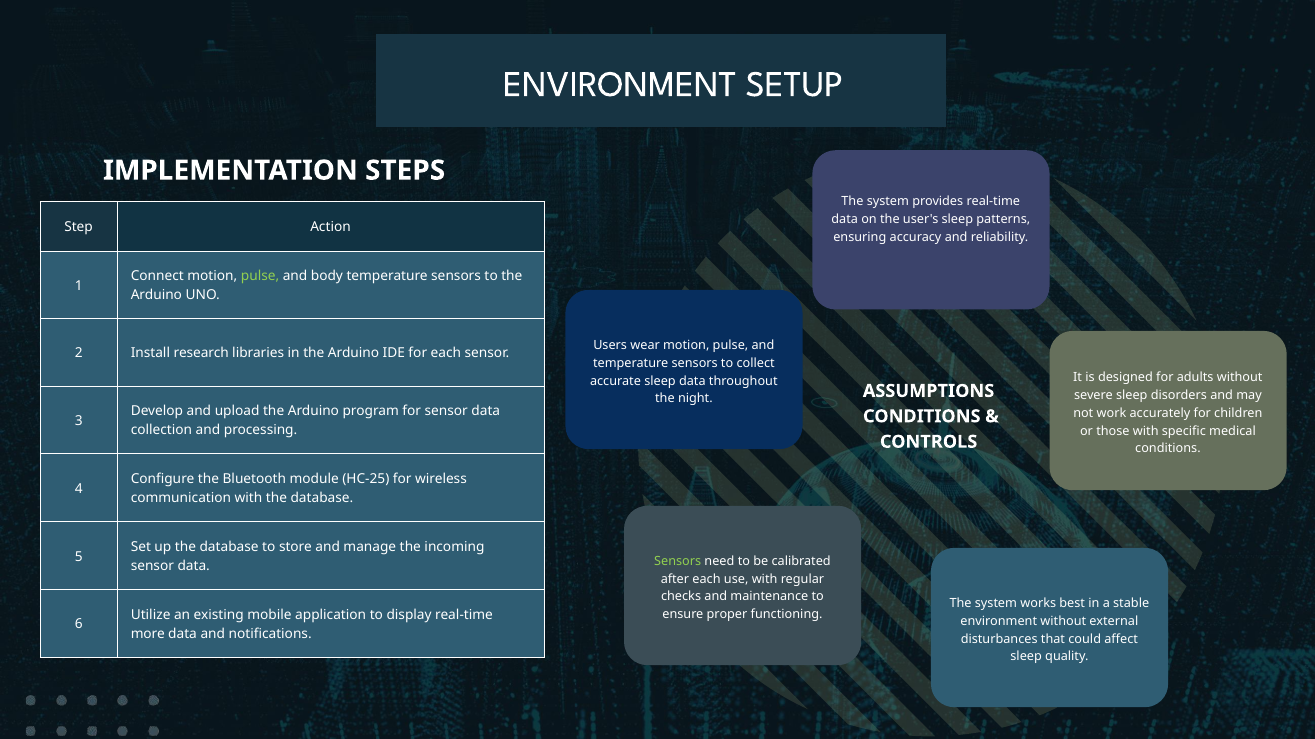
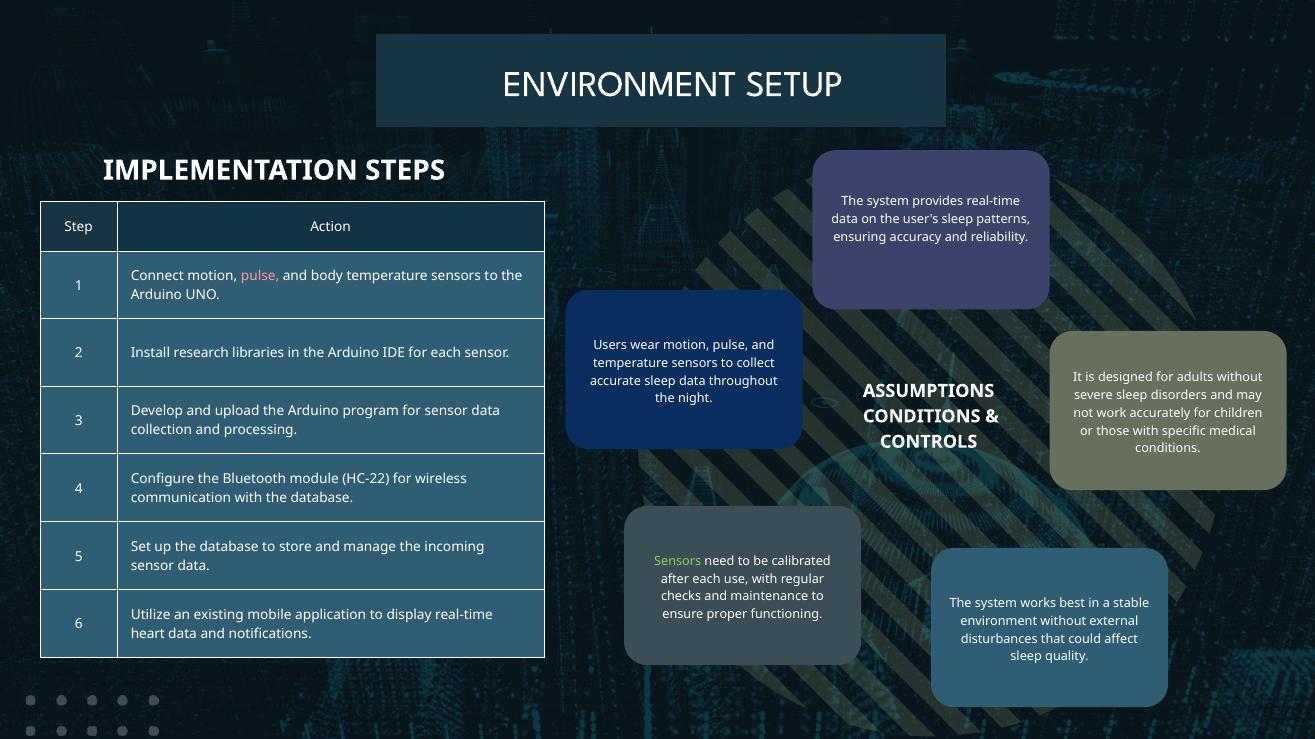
pulse colour: light green -> pink (260, 276)
HC-25: HC-25 -> HC-22 (366, 480)
more: more -> heart (148, 635)
